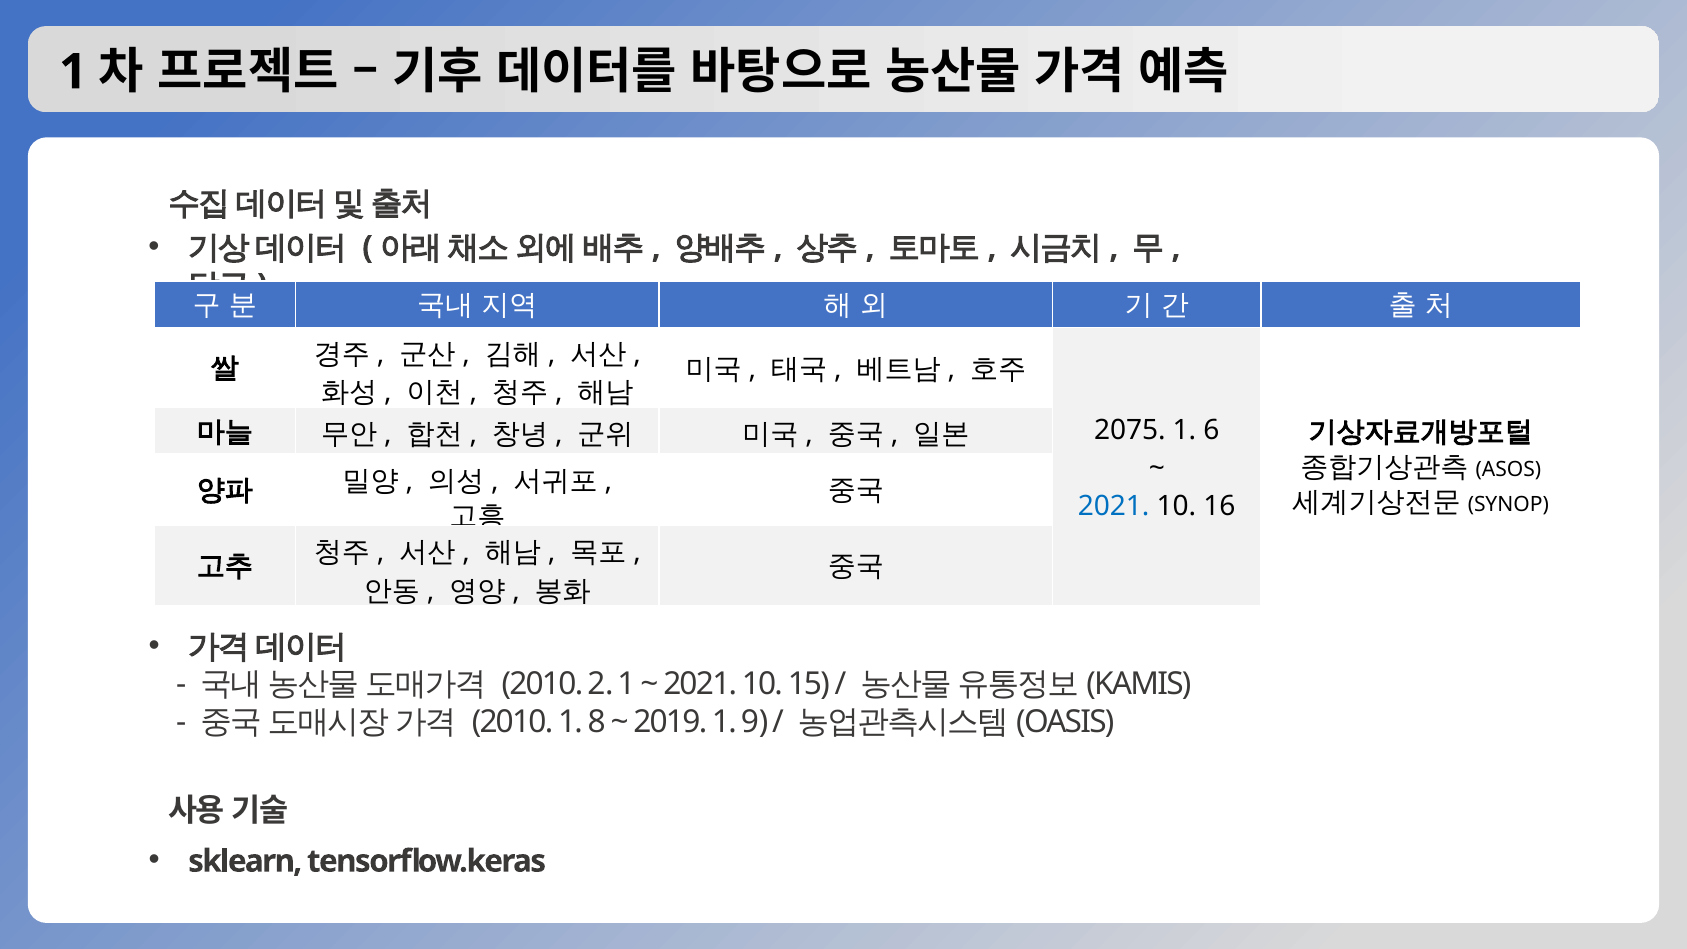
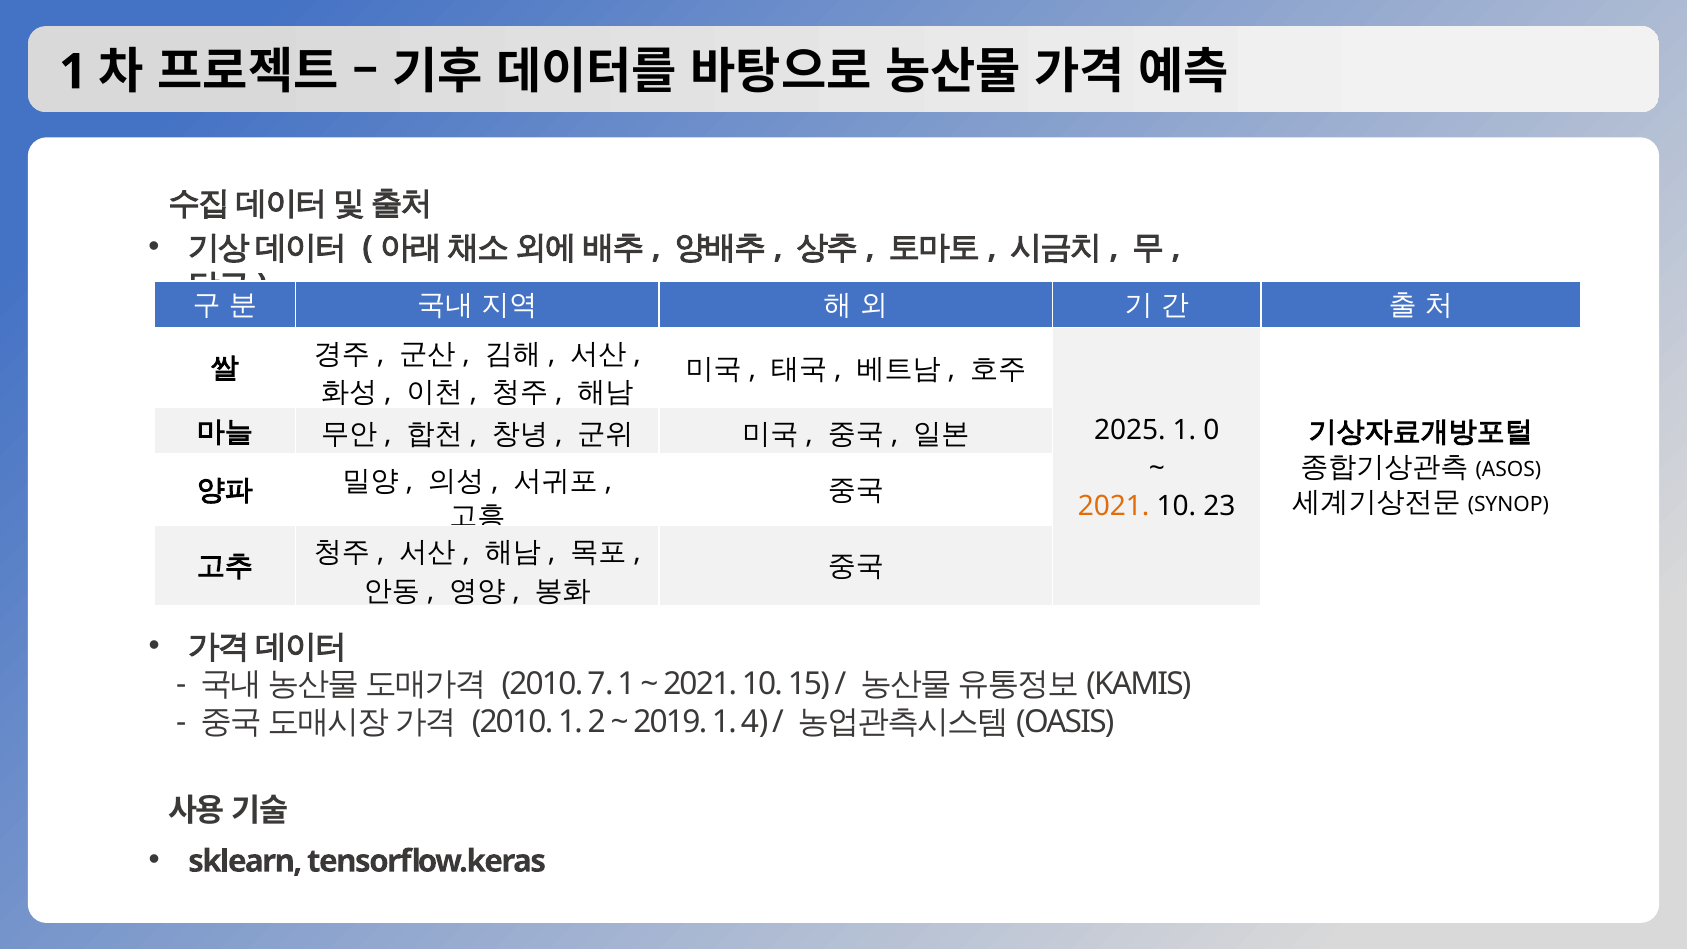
2075: 2075 -> 2025 (1130, 430)
6: 6 -> 0 (1211, 430)
2021 colour: blue -> orange (1114, 506)
16: 16 -> 23 (1219, 506)
2: 2 -> 7 (601, 684)
8: 8 -> 2 (597, 722)
9: 9 -> 4 (755, 722)
